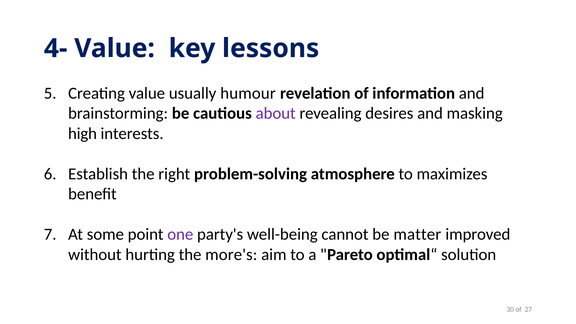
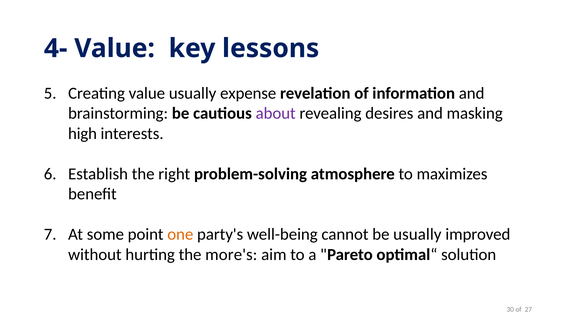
humour: humour -> expense (248, 93)
one colour: purple -> orange (180, 234)
be matter: matter -> usually (417, 234)
